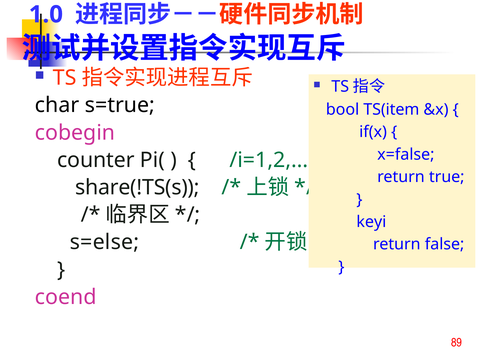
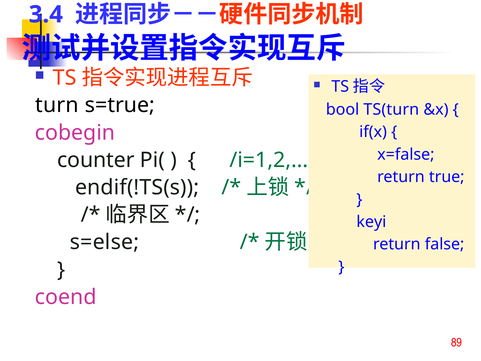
1.0: 1.0 -> 3.4 (46, 14)
char: char -> turn (57, 105)
TS(item: TS(item -> TS(turn (391, 109)
share(!TS(s: share(!TS(s -> endif(!TS(s (137, 187)
